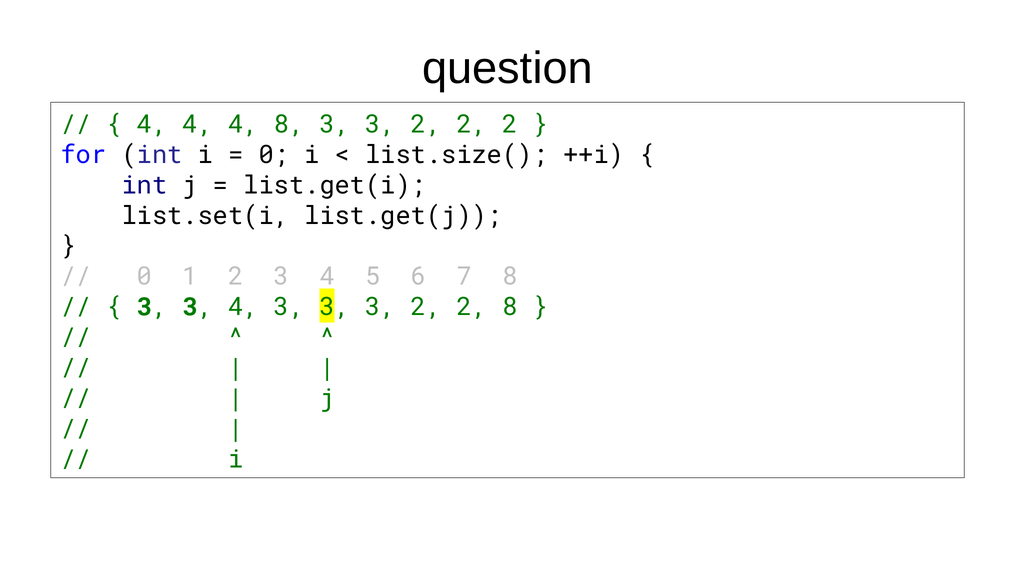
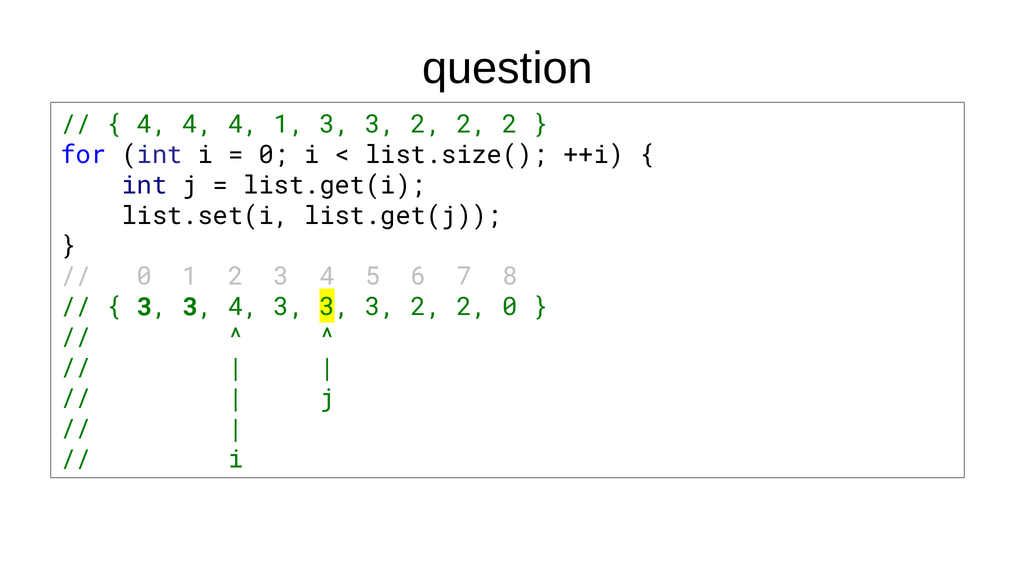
4 8: 8 -> 1 (289, 124)
2 8: 8 -> 0 (510, 307)
